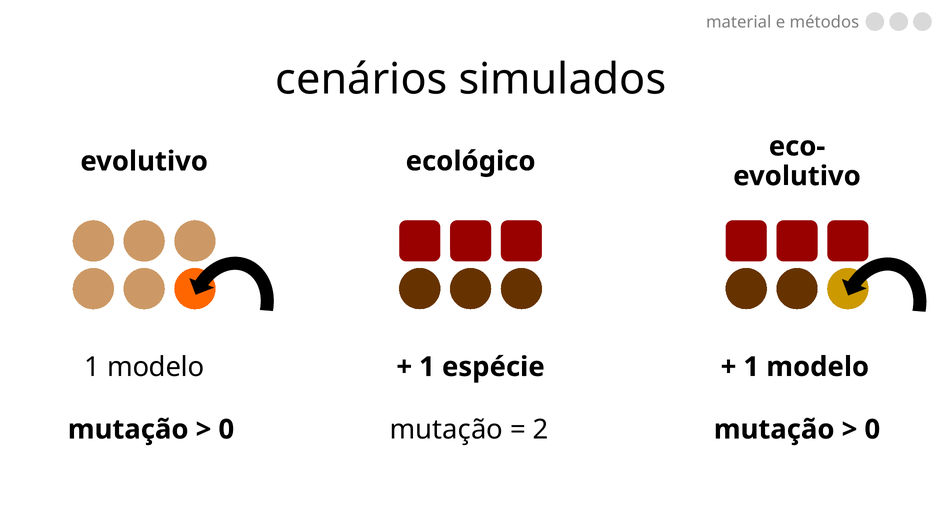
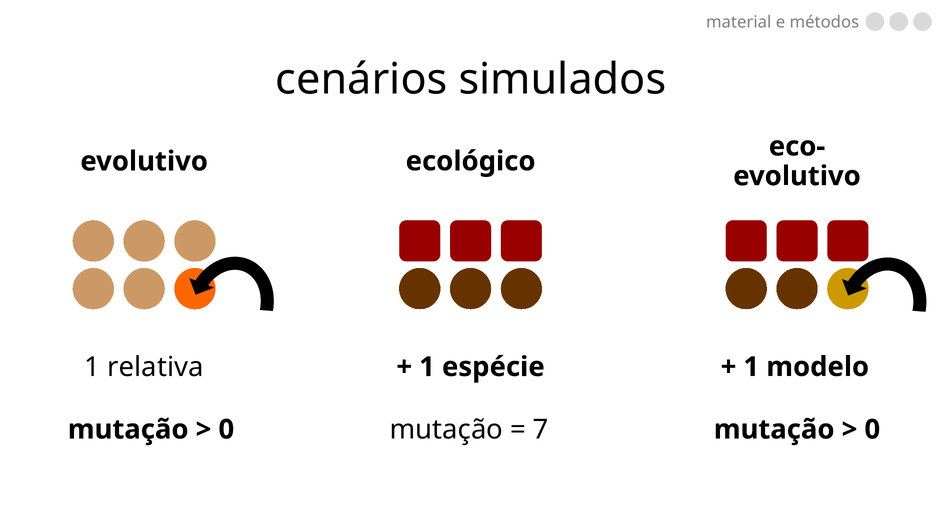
modelo: modelo -> relativa (156, 367)
2: 2 -> 7 (541, 429)
